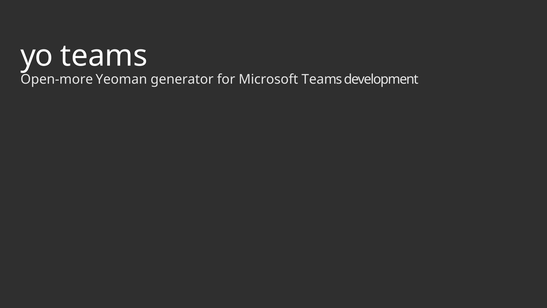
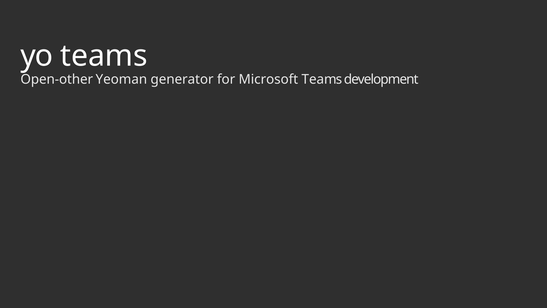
Open-more: Open-more -> Open-other (57, 79)
